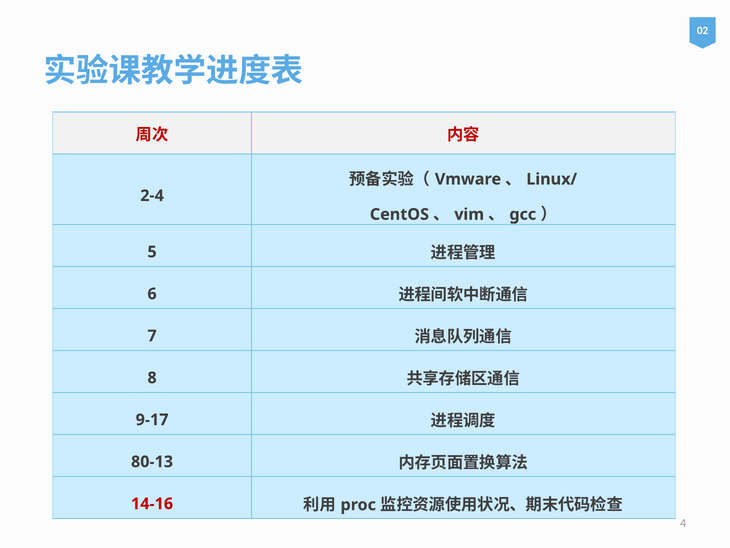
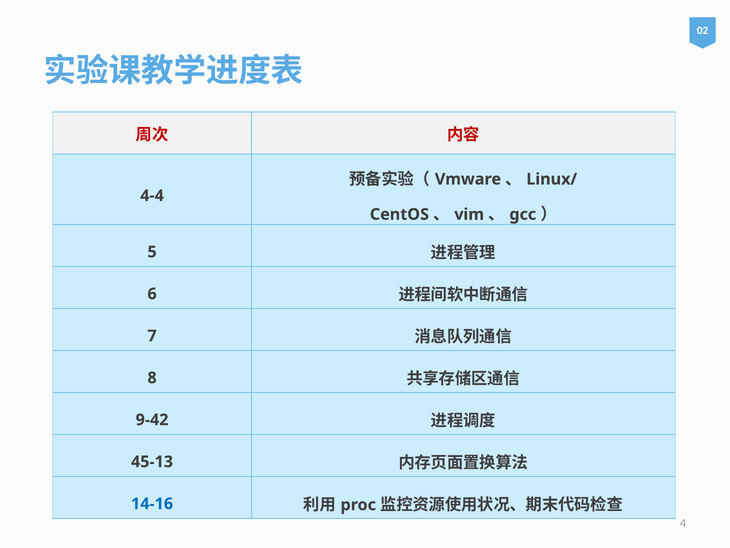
2-4: 2-4 -> 4-4 (152, 196)
9-17: 9-17 -> 9-42 (152, 419)
80-13: 80-13 -> 45-13 (152, 461)
14-16 colour: red -> blue (152, 503)
